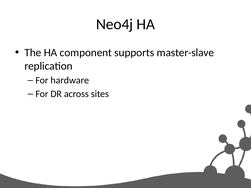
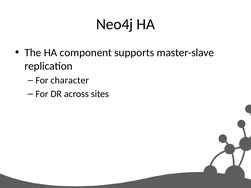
hardware: hardware -> character (70, 80)
